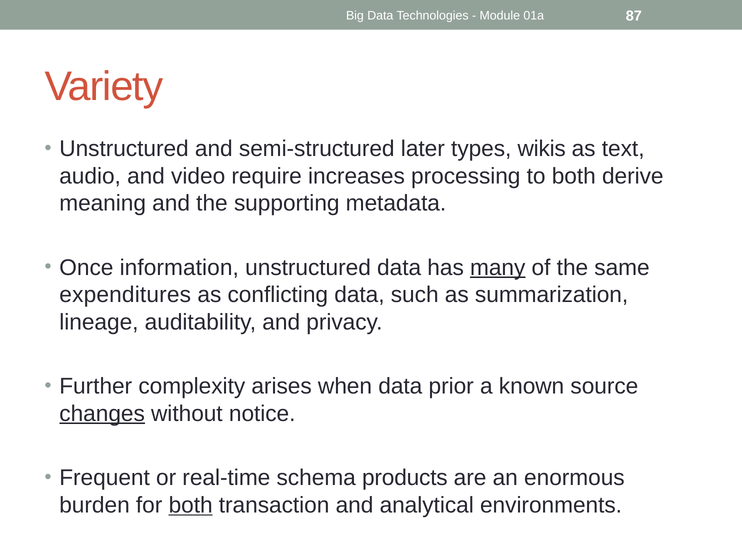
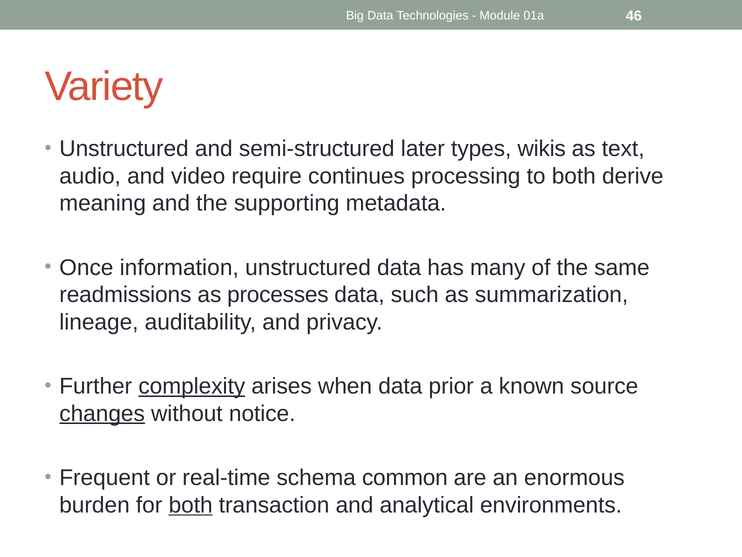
87: 87 -> 46 (634, 16)
increases: increases -> continues (356, 176)
many underline: present -> none (498, 267)
expenditures: expenditures -> readmissions (125, 295)
conflicting: conflicting -> processes (278, 295)
complexity underline: none -> present (192, 386)
products: products -> common (405, 478)
